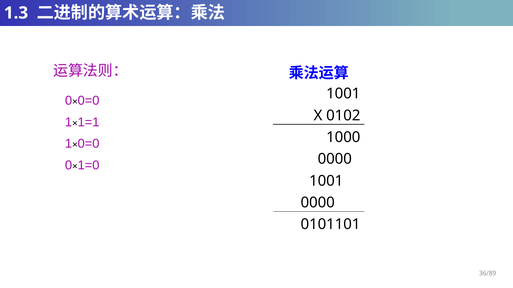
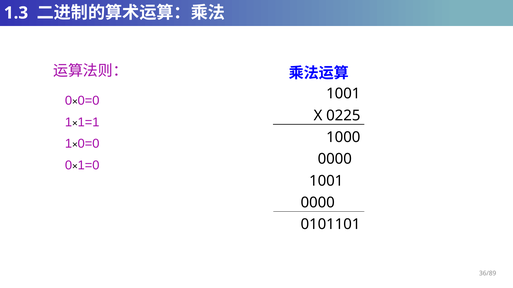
0102: 0102 -> 0225 (343, 116)
